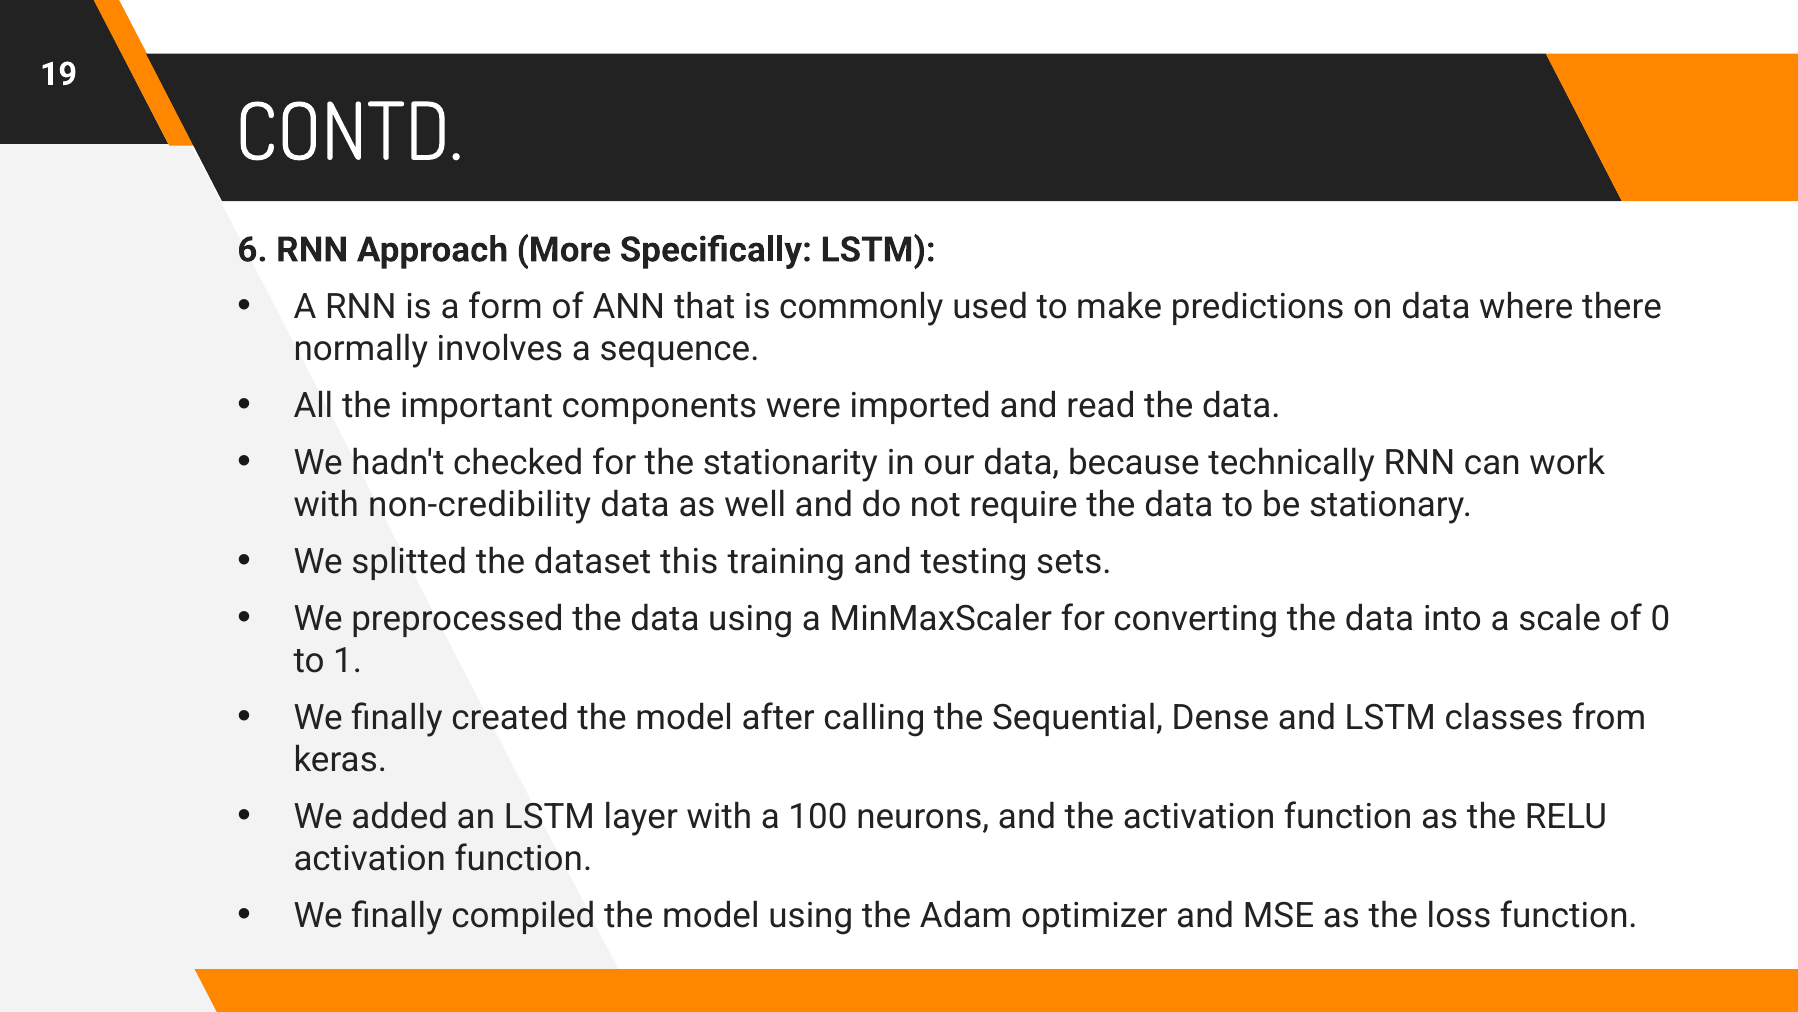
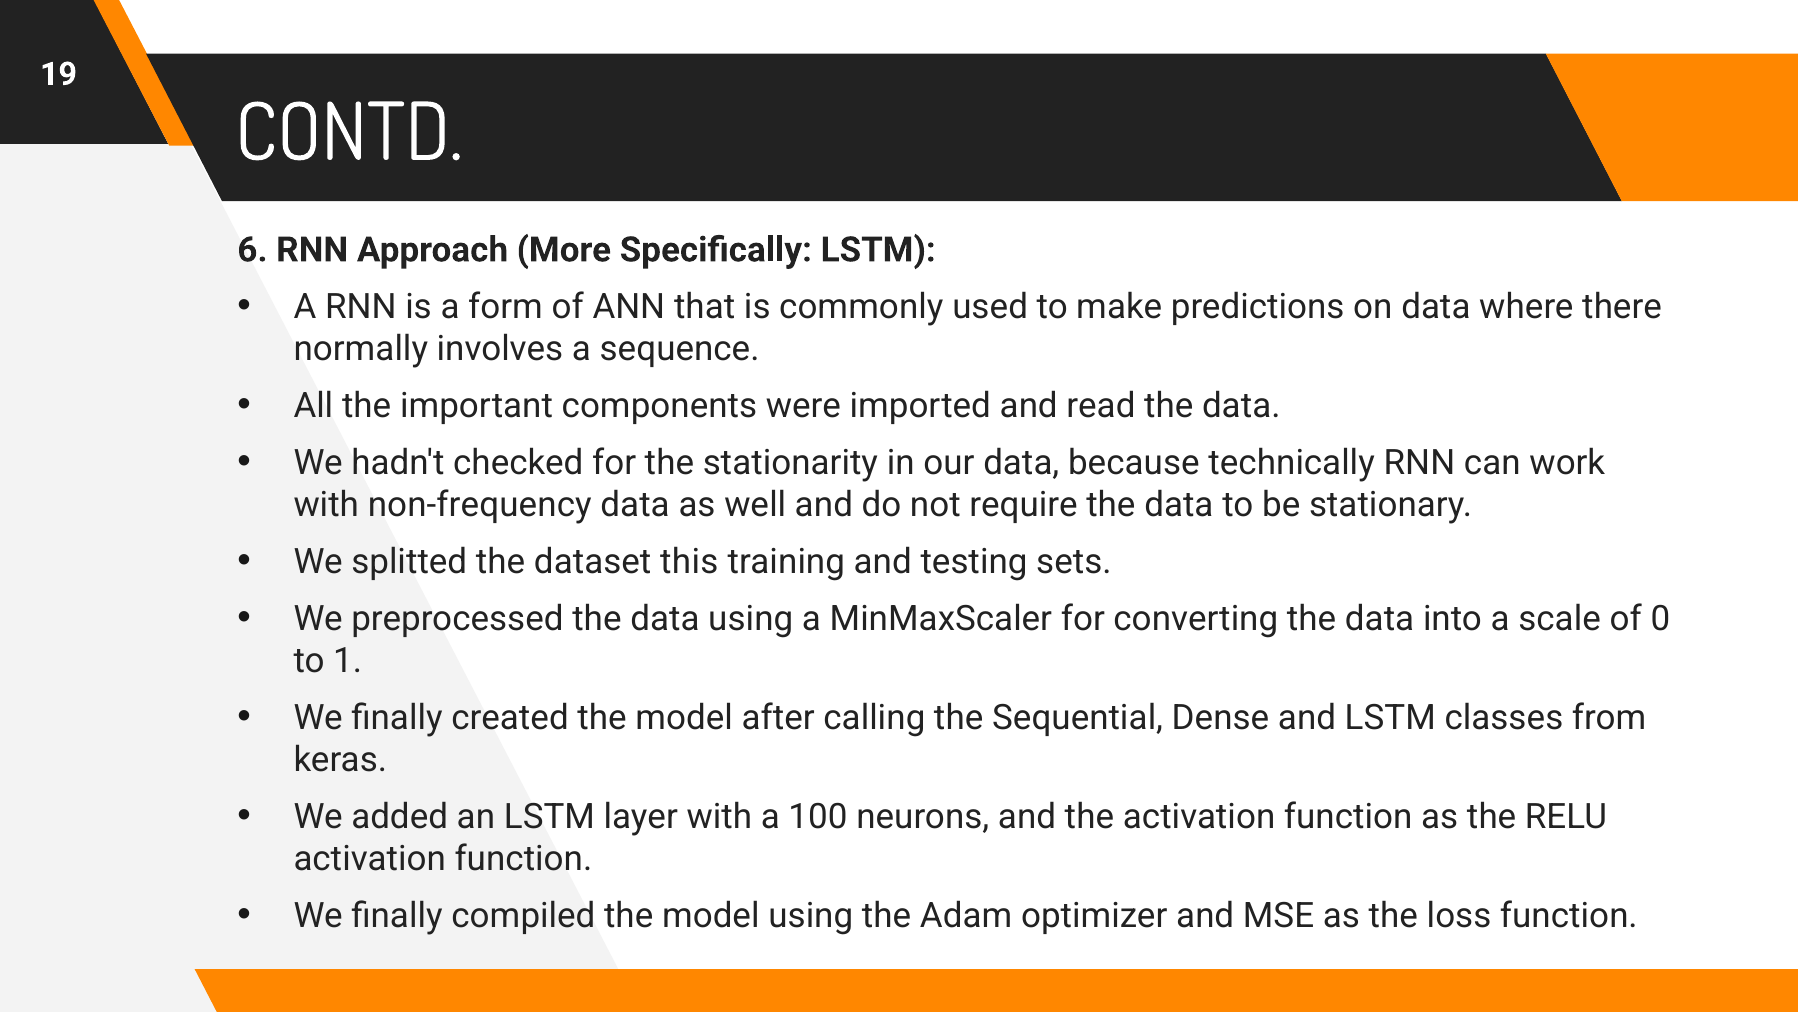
non-credibility: non-credibility -> non-frequency (480, 505)
